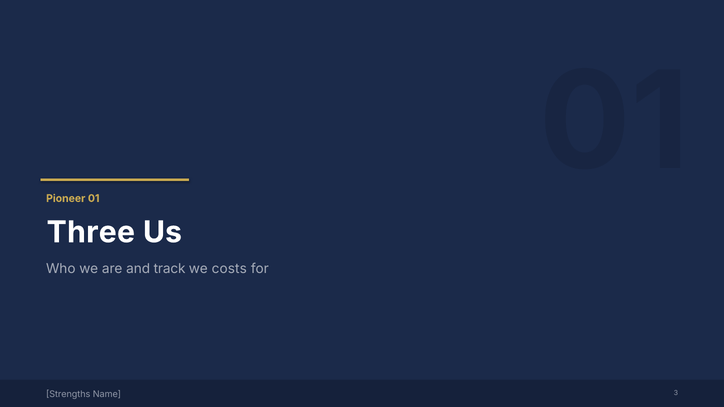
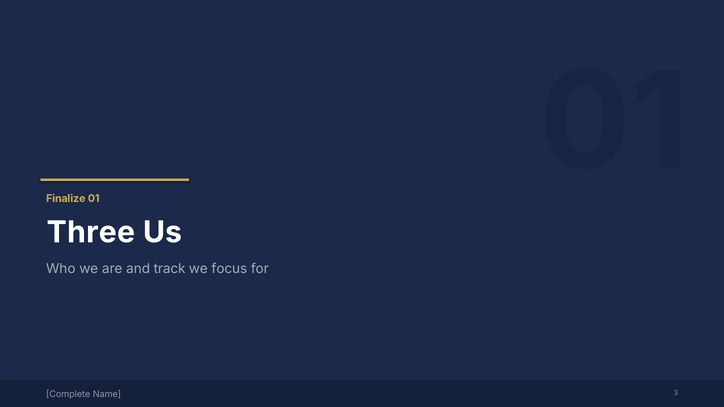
Pioneer: Pioneer -> Finalize (66, 199)
costs: costs -> focus (229, 269)
Strengths: Strengths -> Complete (68, 395)
